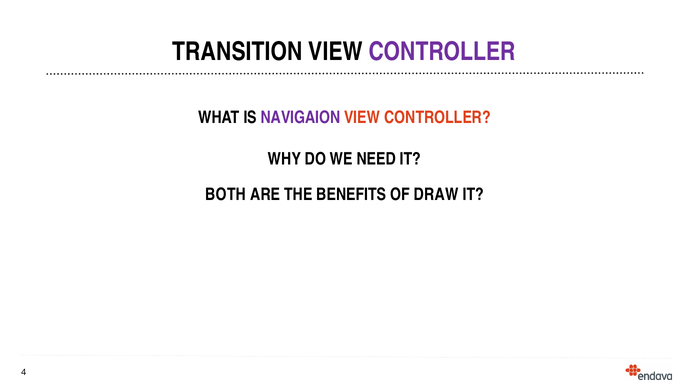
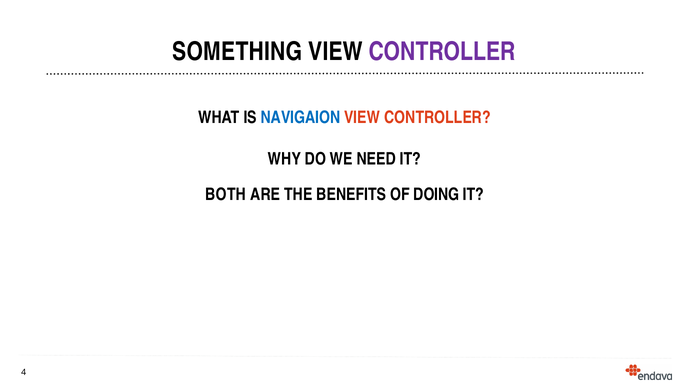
TRANSITION: TRANSITION -> SOMETHING (237, 52)
NAVIGAION colour: purple -> blue (301, 118)
DRAW: DRAW -> DOING (436, 195)
